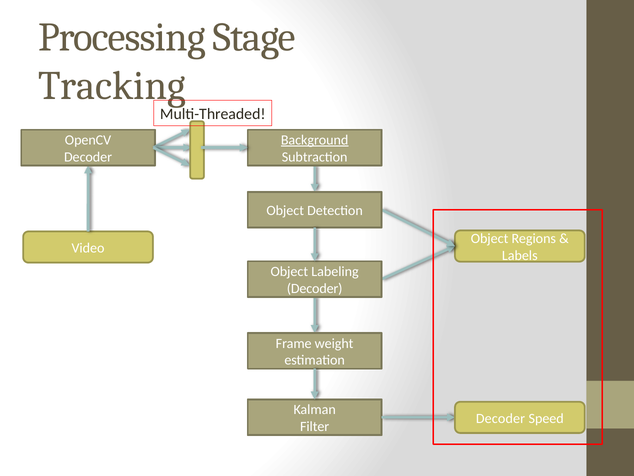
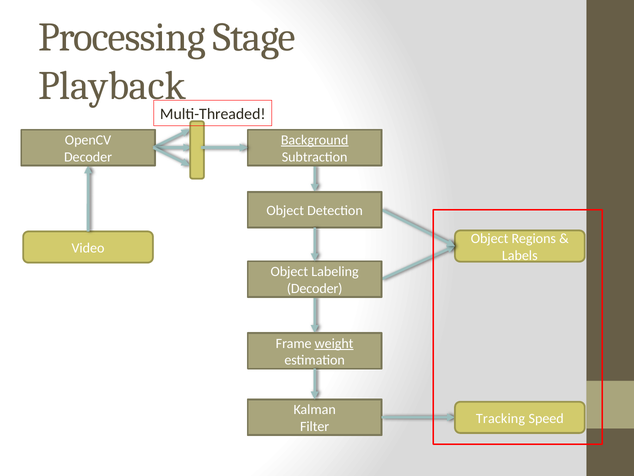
Tracking: Tracking -> Playback (112, 86)
weight underline: none -> present (334, 343)
Decoder: Decoder -> Tracking (500, 418)
